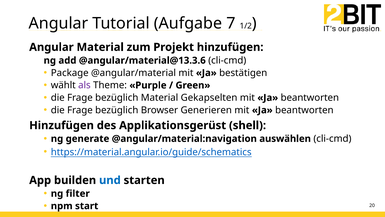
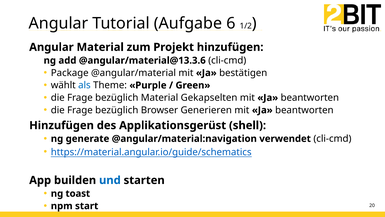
7: 7 -> 6 (231, 23)
als colour: purple -> blue (84, 85)
auswählen: auswählen -> verwendet (285, 138)
filter: filter -> toast (78, 193)
